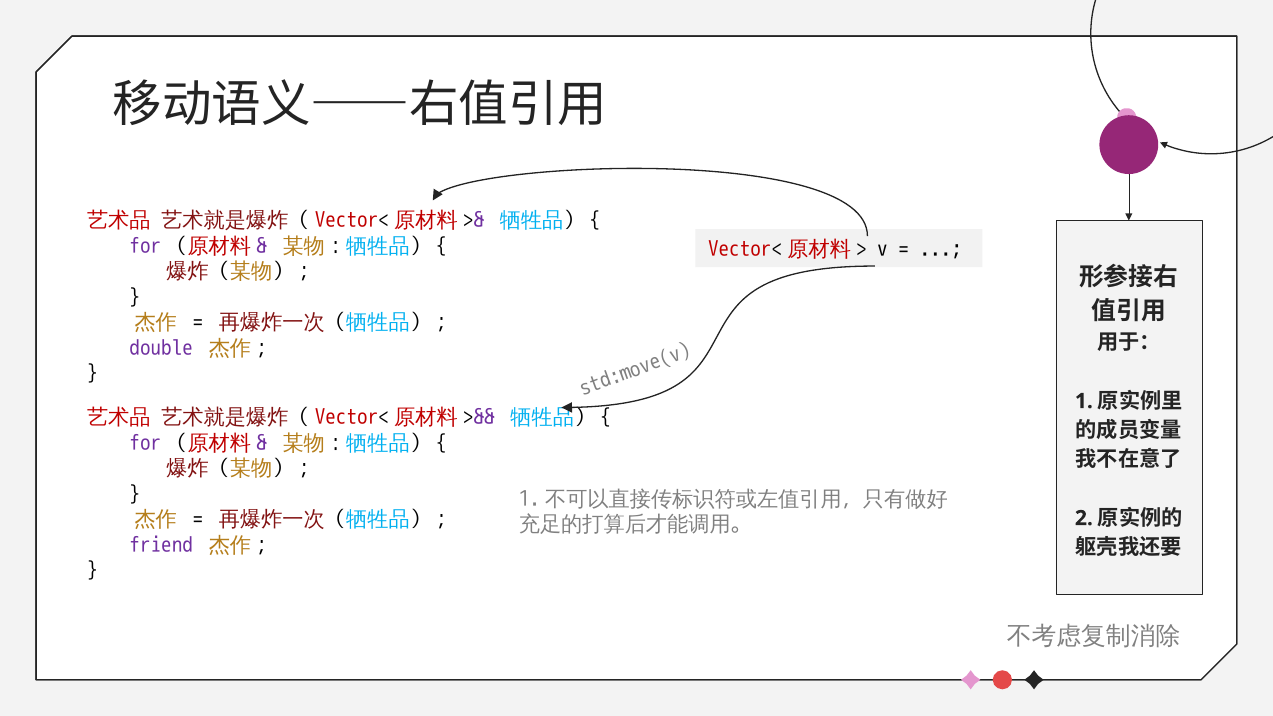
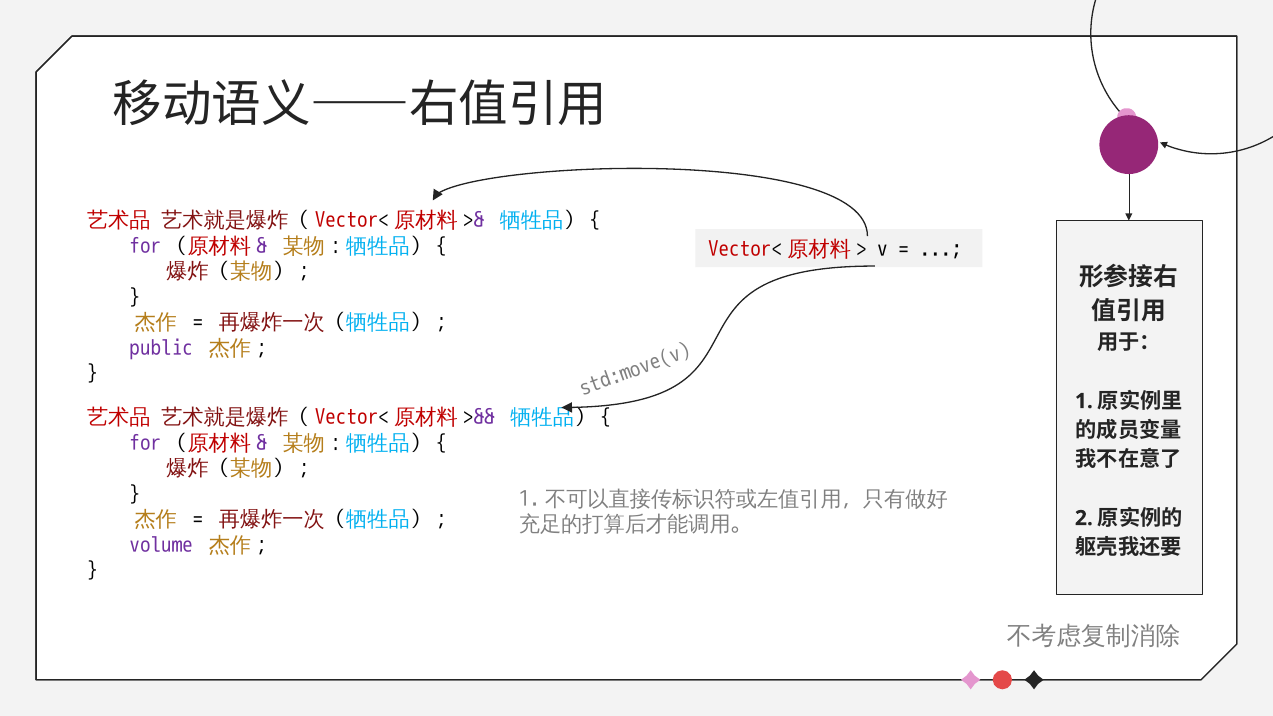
double: double -> public (161, 348)
friend: friend -> volume (161, 545)
